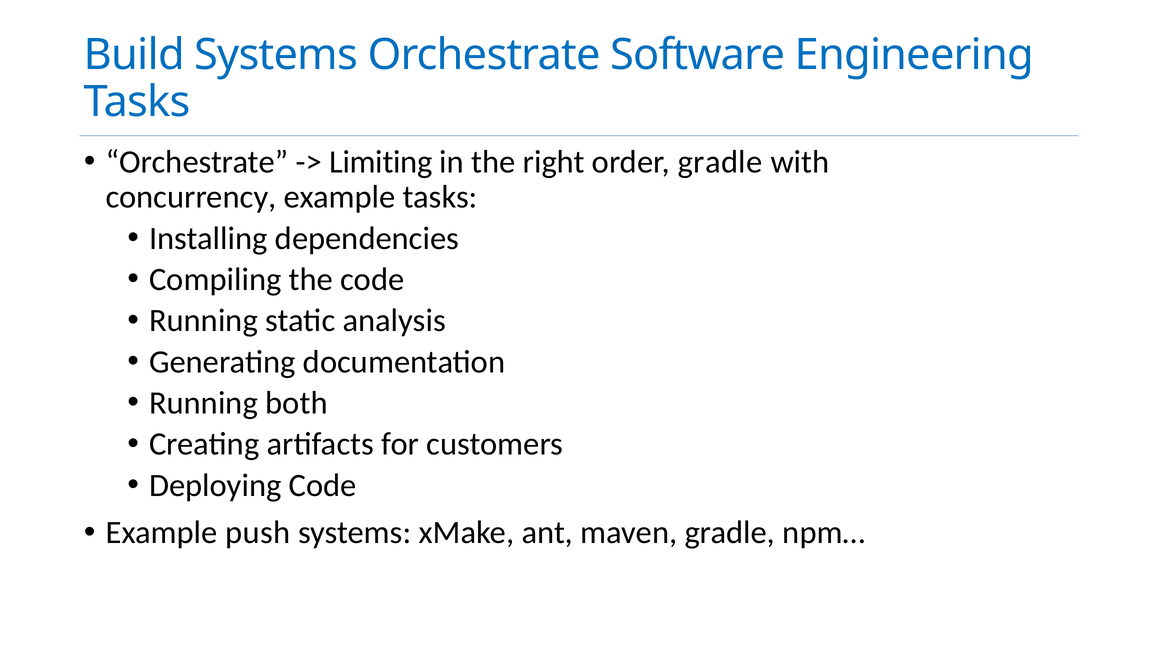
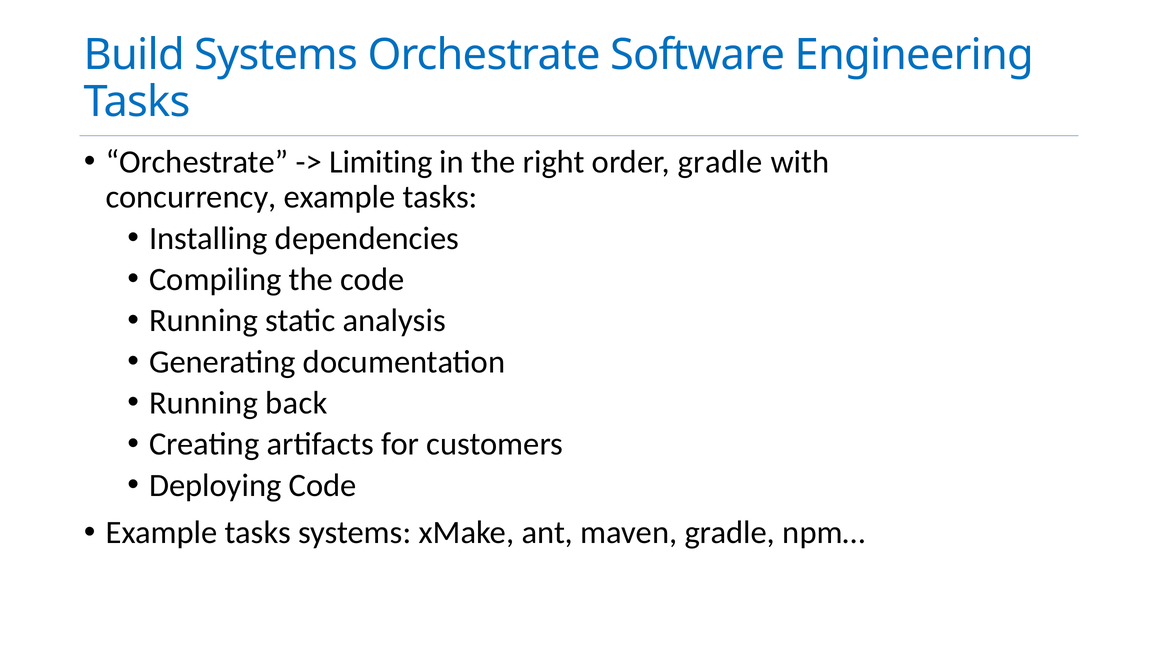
both: both -> back (296, 403)
push: push -> tasks (258, 533)
